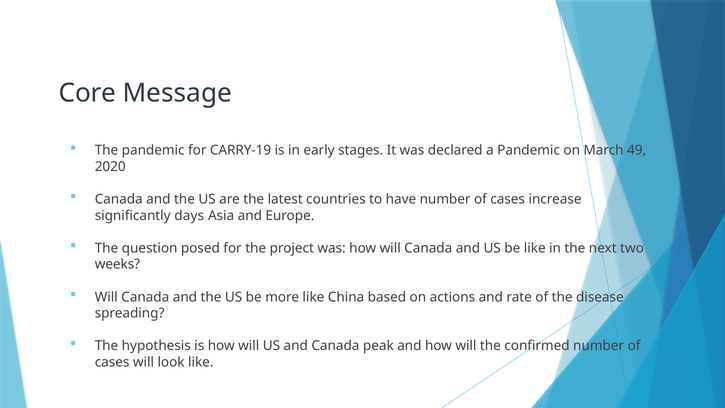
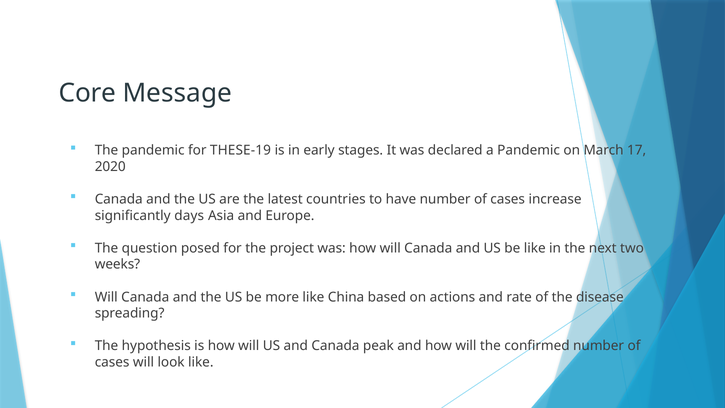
CARRY-19: CARRY-19 -> THESE-19 (240, 150)
49: 49 -> 17 (637, 150)
